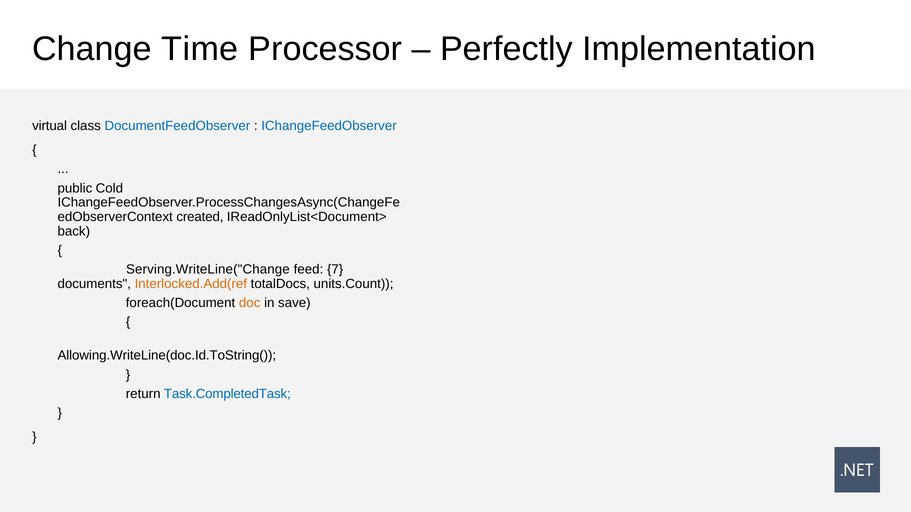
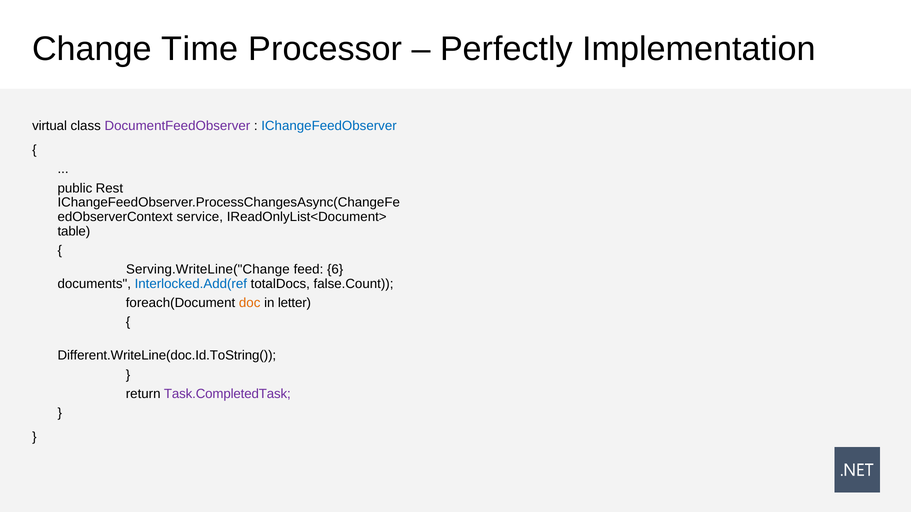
DocumentFeedObserver colour: blue -> purple (177, 126)
Cold: Cold -> Rest (109, 188)
created: created -> service (200, 217)
back: back -> table (74, 231)
7: 7 -> 6 (335, 270)
Interlocked.Add(ref colour: orange -> blue (191, 284)
units.Count: units.Count -> false.Count (354, 284)
save: save -> letter (294, 303)
Allowing.WriteLine(doc.Id.ToString(: Allowing.WriteLine(doc.Id.ToString( -> Different.WriteLine(doc.Id.ToString( (167, 356)
Task.CompletedTask colour: blue -> purple (227, 394)
